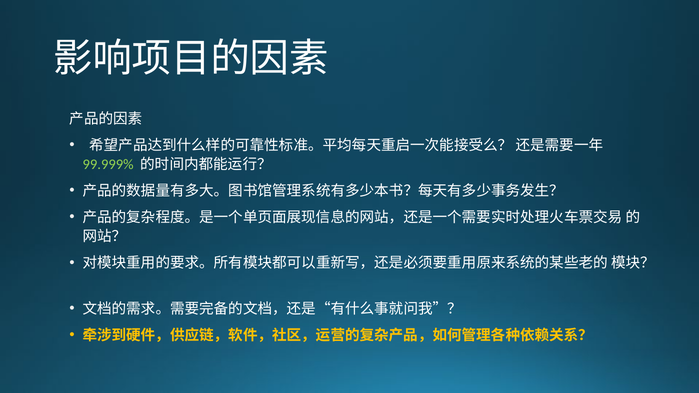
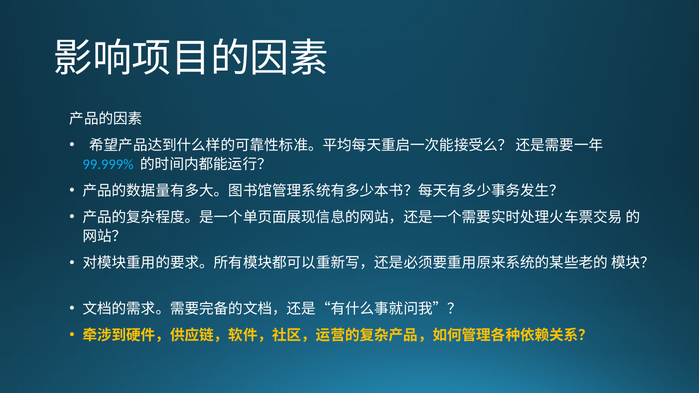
99.999% colour: light green -> light blue (108, 164)
